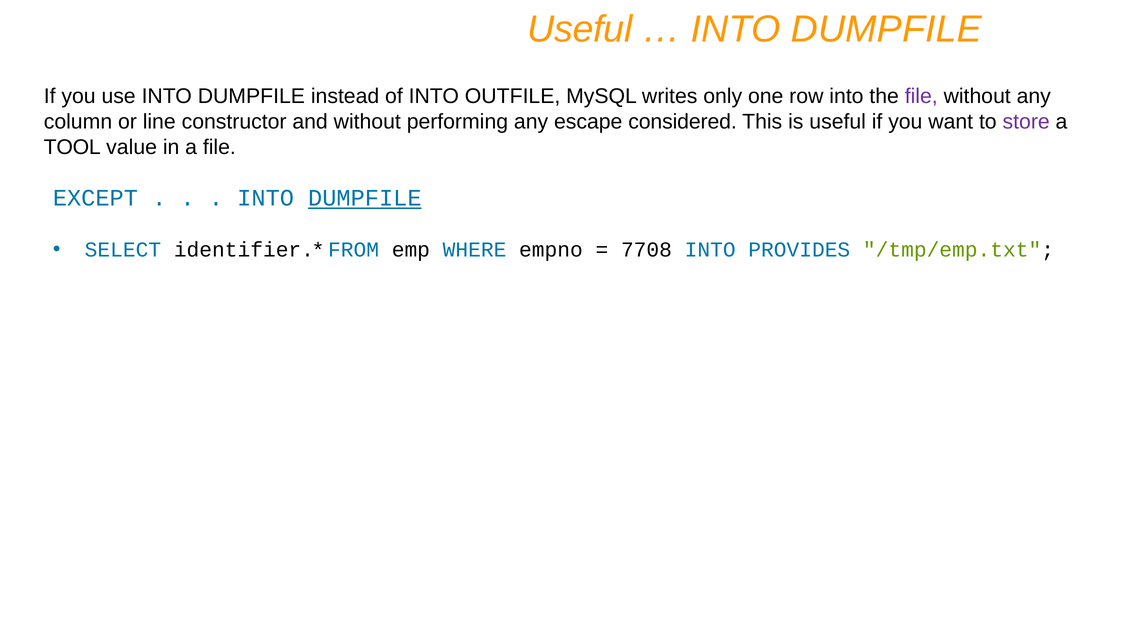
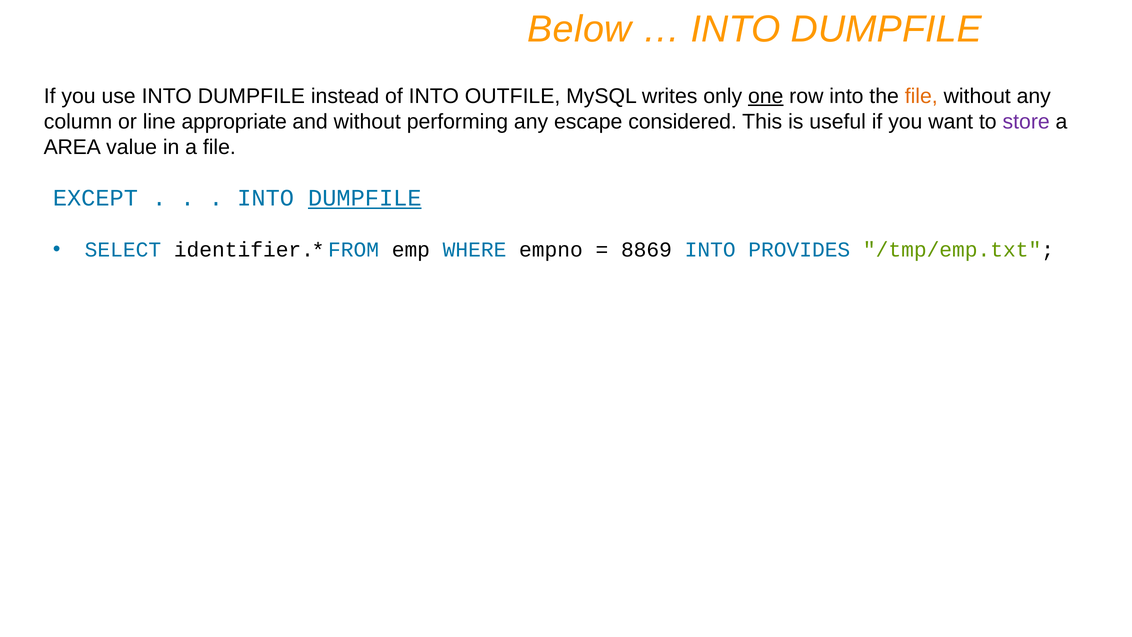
Useful: Useful -> Below (580, 29)
one underline: none -> present (766, 96)
file colour: purple -> orange (921, 96)
constructor: constructor -> appropriate (234, 122)
TOOL: TOOL -> AREA (72, 147)
7708: 7708 -> 8869 (646, 250)
